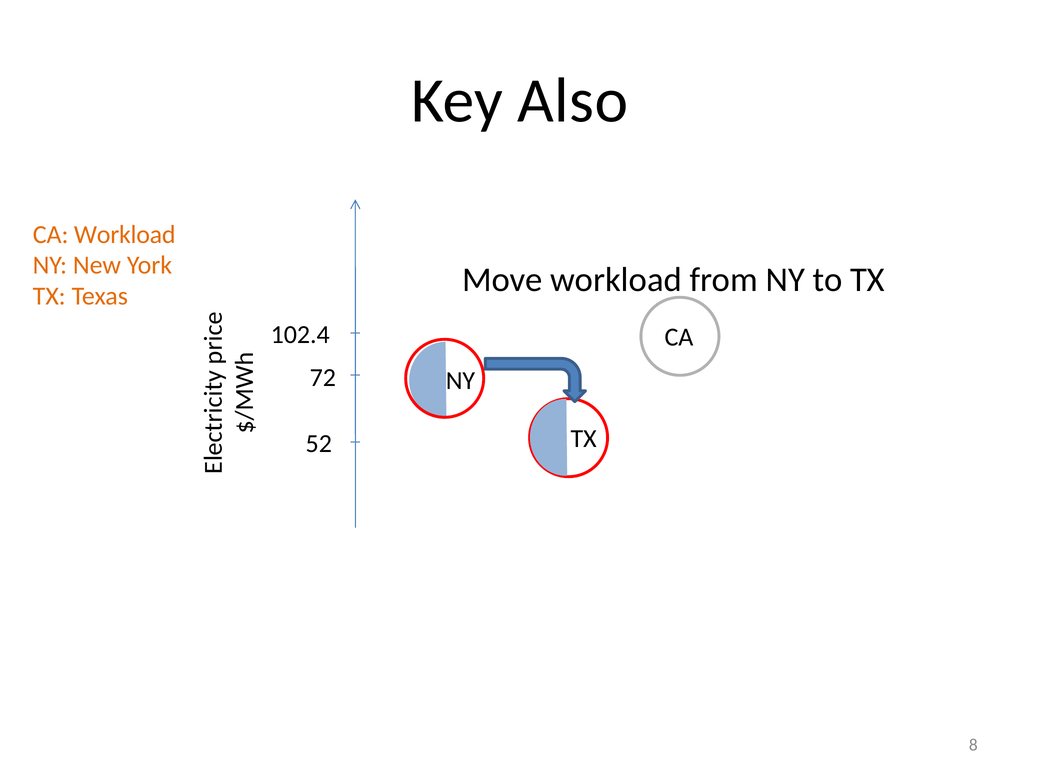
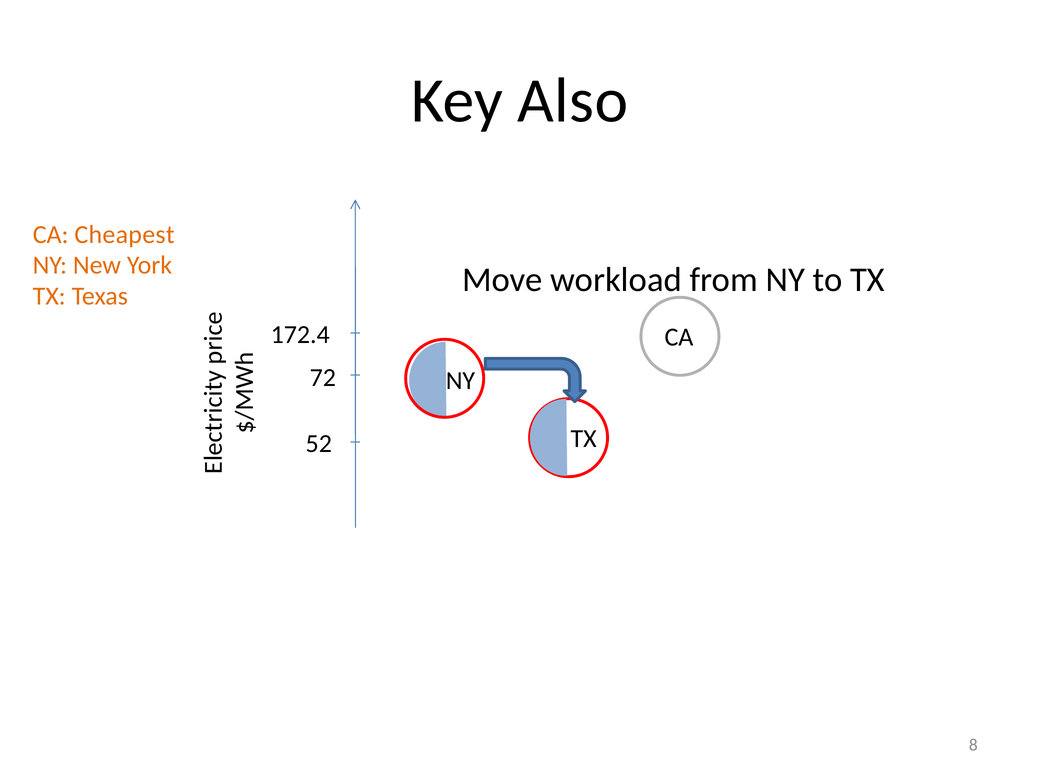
CA Workload: Workload -> Cheapest (125, 235)
102.4: 102.4 -> 172.4 (300, 334)
